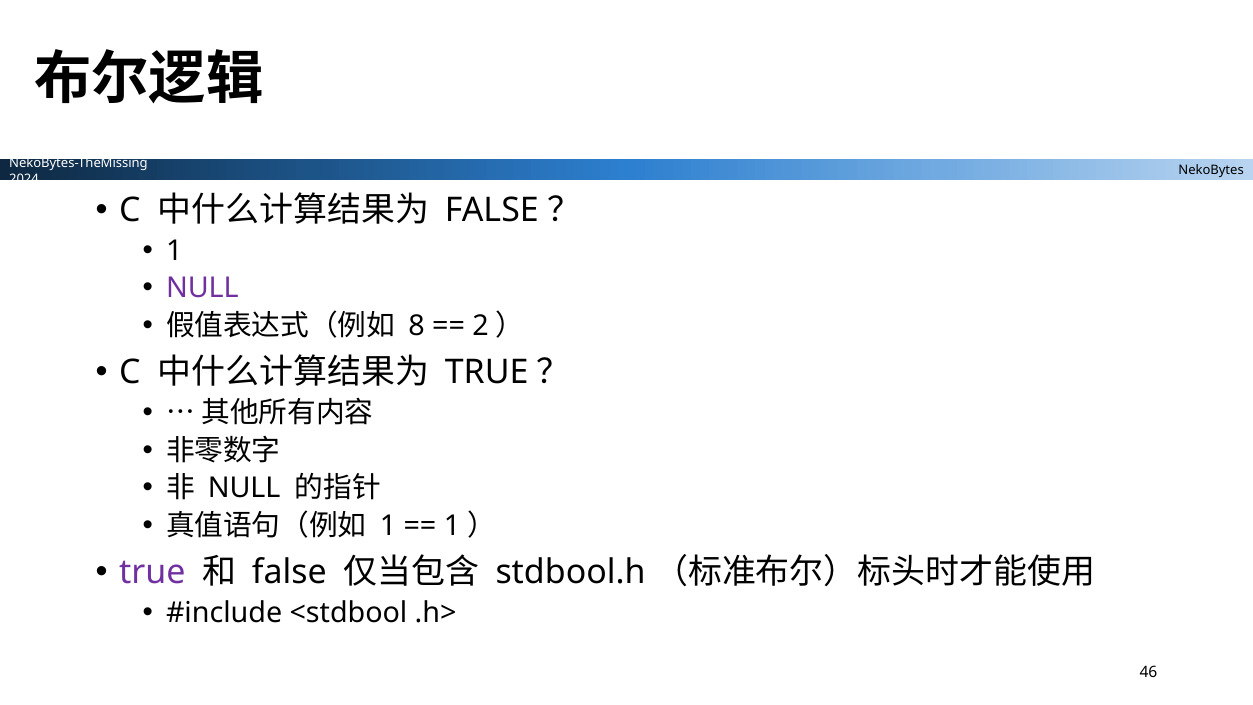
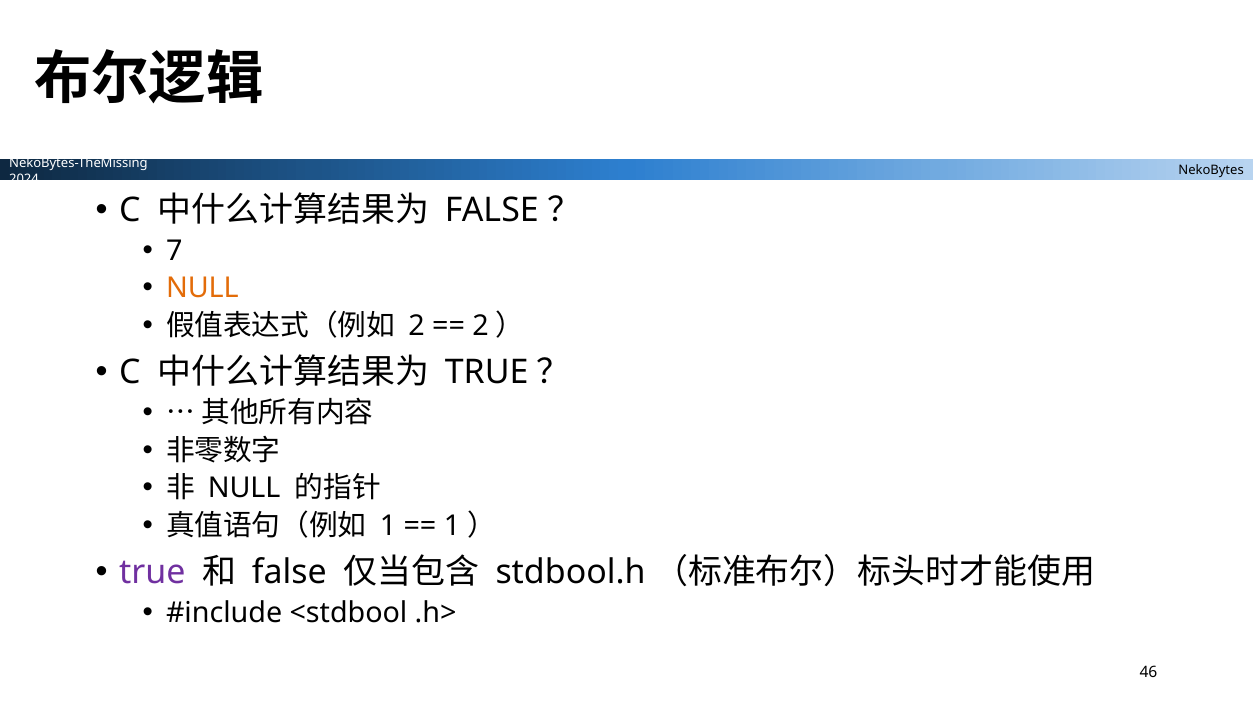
1: 1 -> 7 (174, 251)
NULL colour: purple -> orange (202, 288)
8: 8 -> 2 (417, 326)
